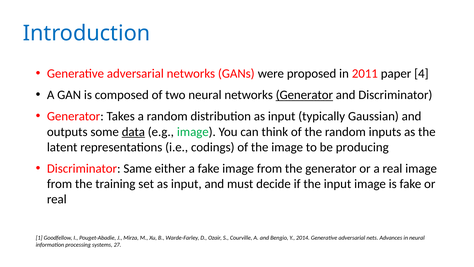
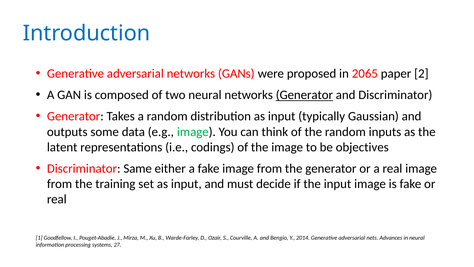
2011: 2011 -> 2065 (365, 74)
4: 4 -> 2 (421, 74)
data underline: present -> none (133, 132)
producing: producing -> objectives (362, 147)
